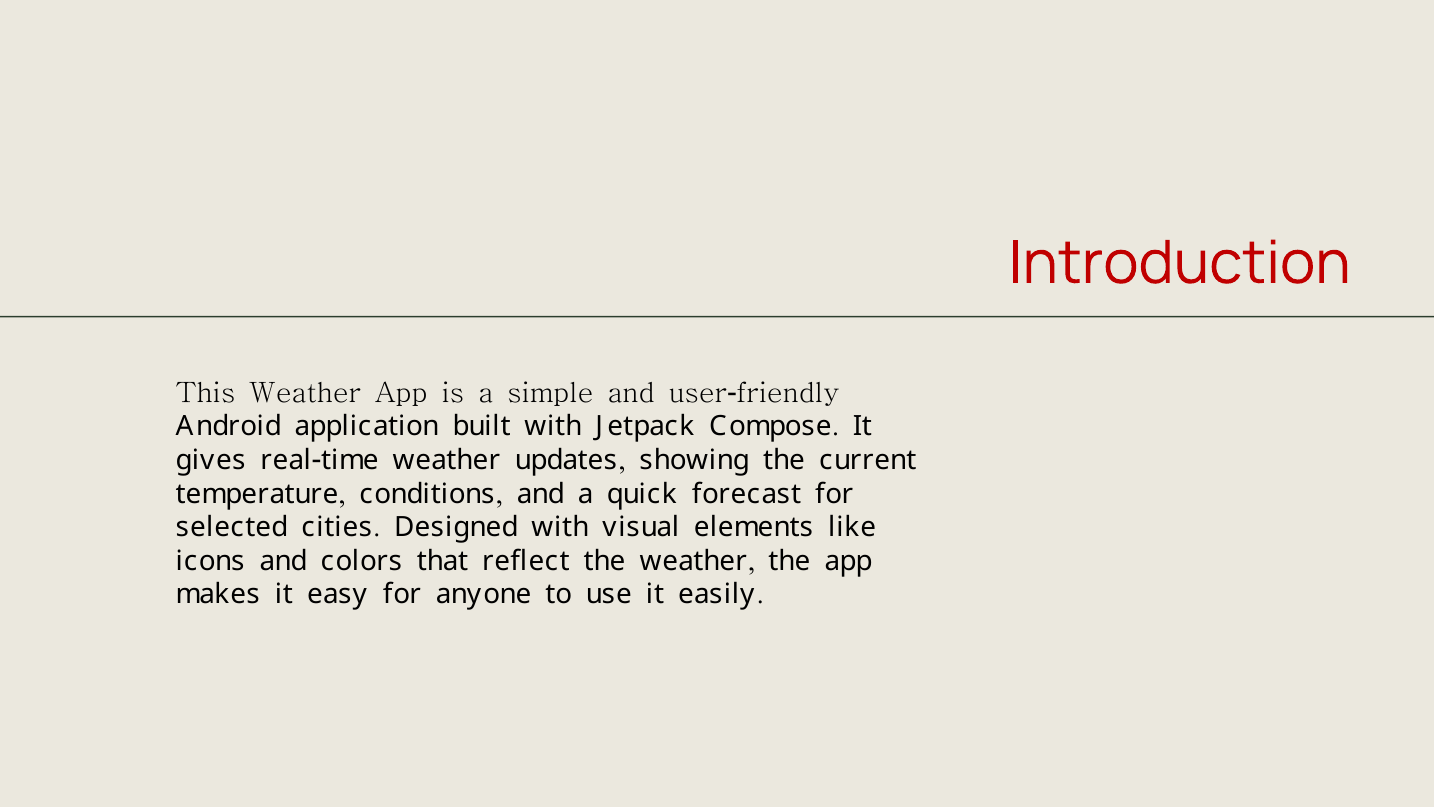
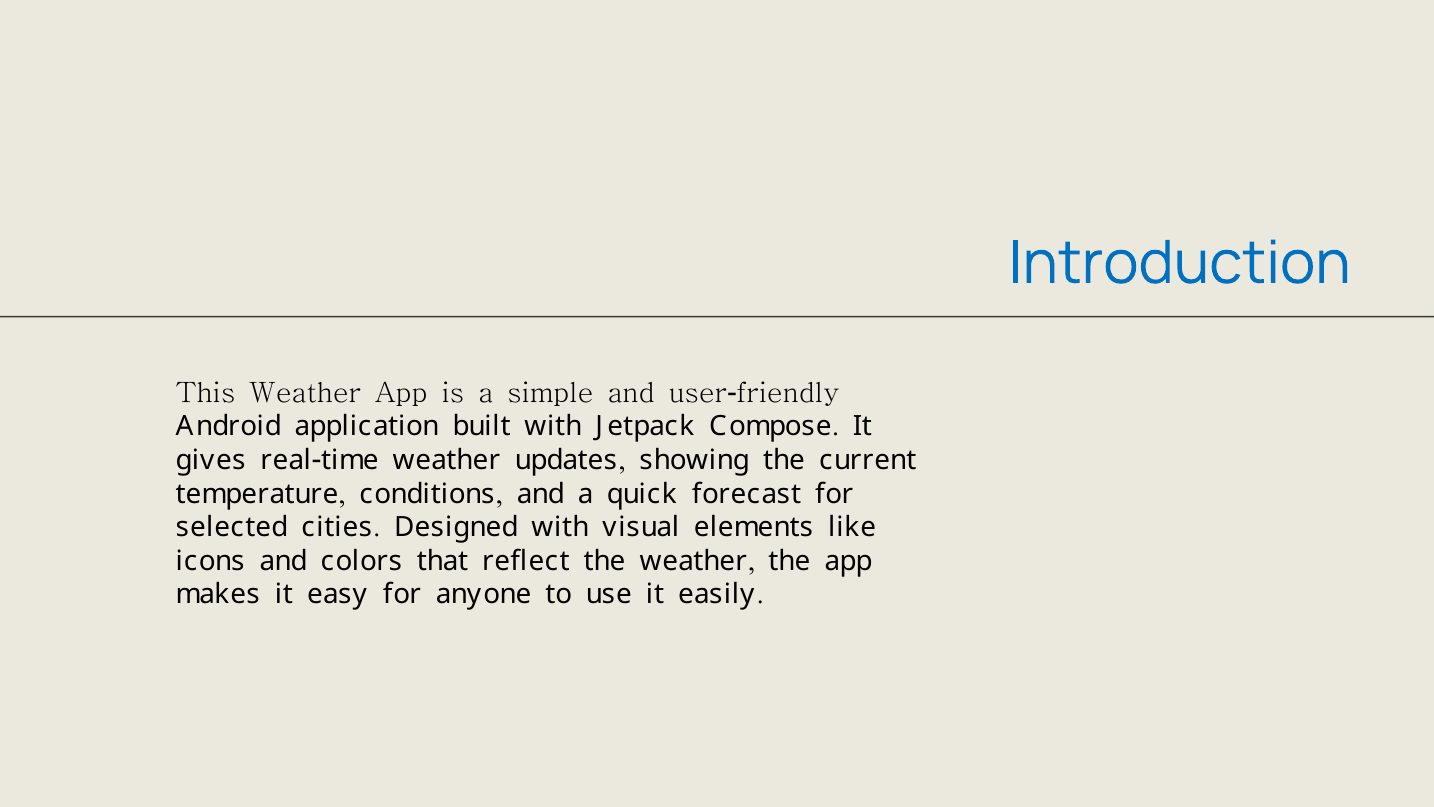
Introduction colour: red -> blue (1180, 263)
